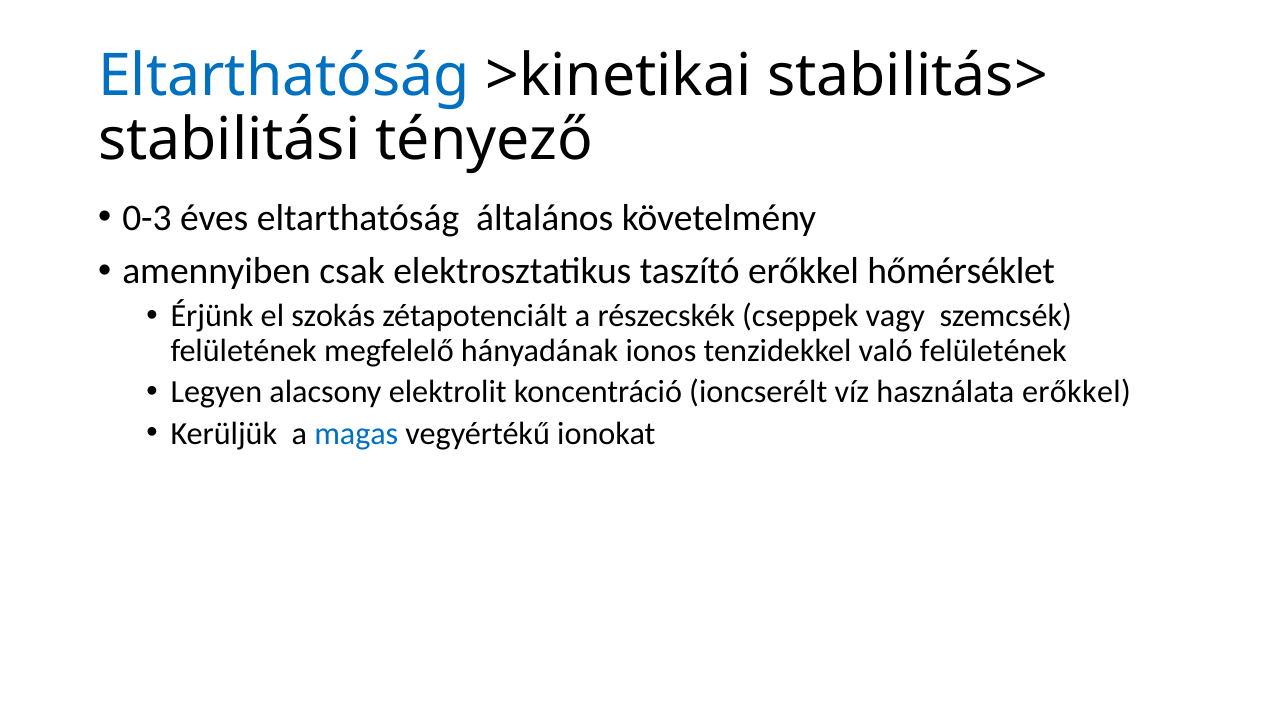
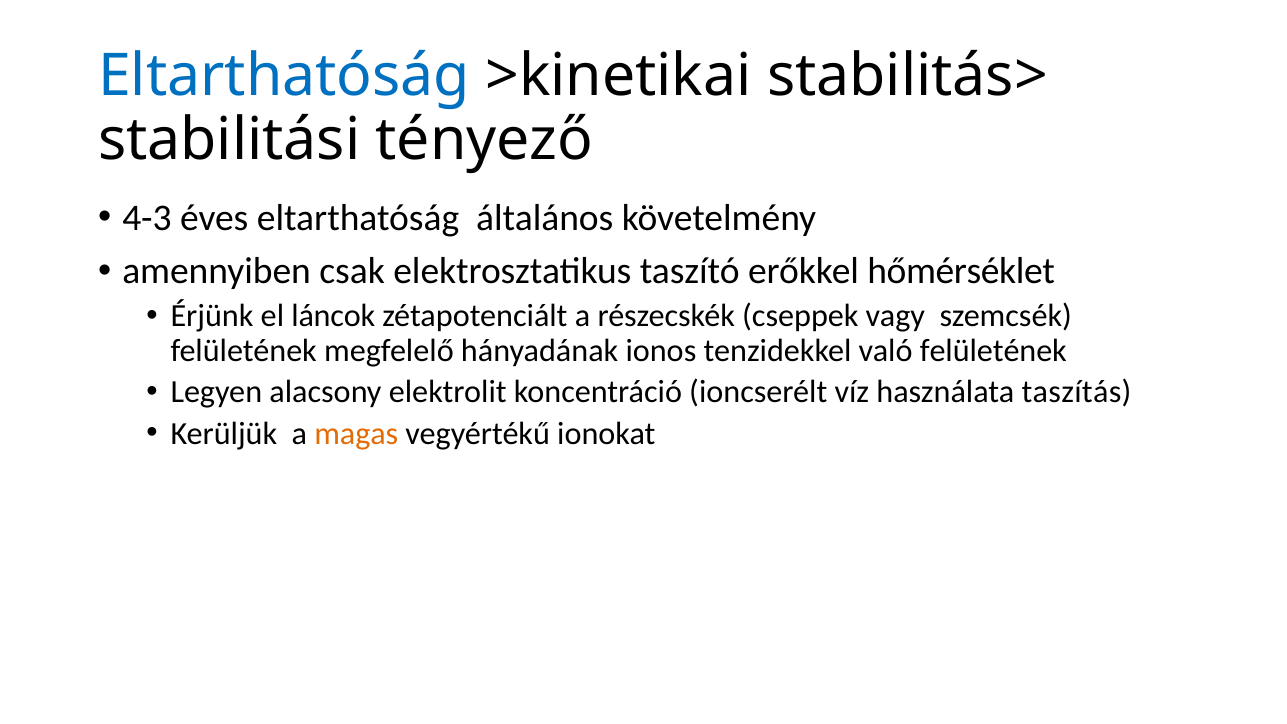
0-3: 0-3 -> 4-3 (147, 218)
szokás: szokás -> láncok (333, 316)
használata erőkkel: erőkkel -> taszítás (1076, 392)
magas colour: blue -> orange (356, 434)
